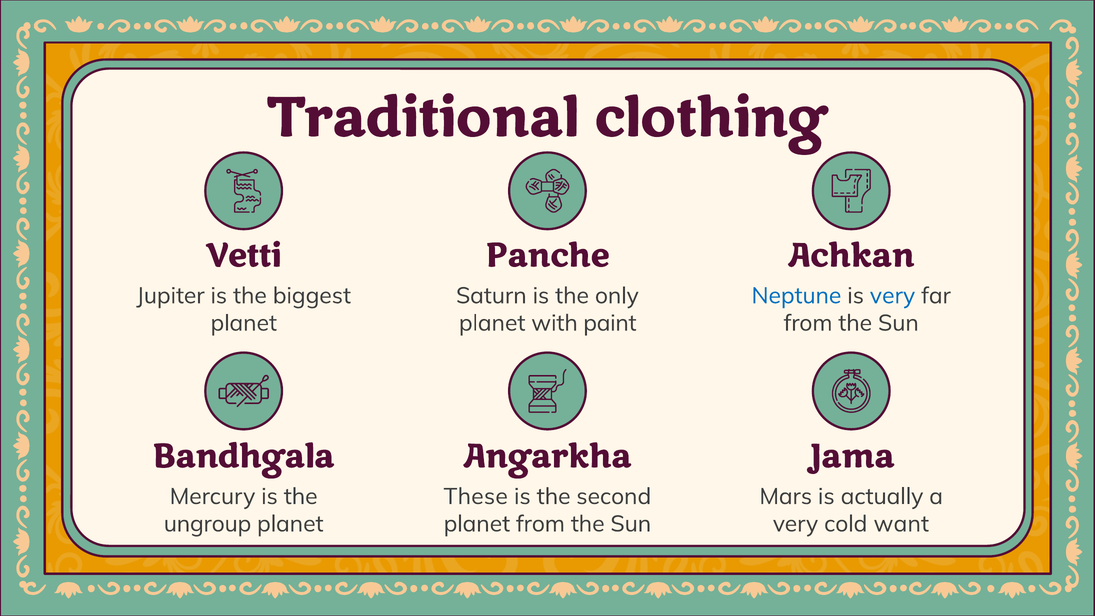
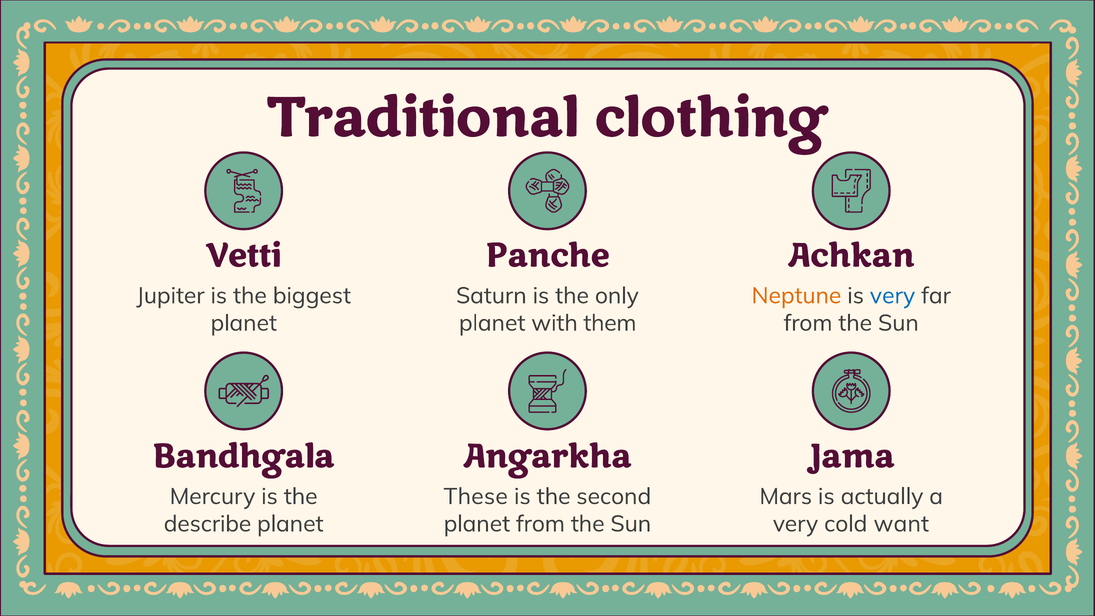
Neptune colour: blue -> orange (796, 296)
paint: paint -> them (610, 323)
ungroup: ungroup -> describe (207, 524)
